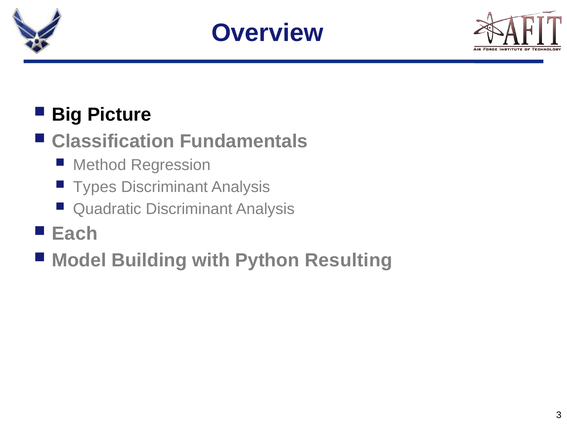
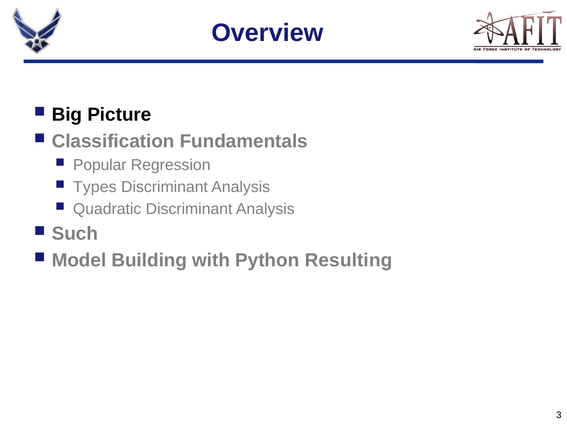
Method: Method -> Popular (100, 165)
Each: Each -> Such (75, 234)
